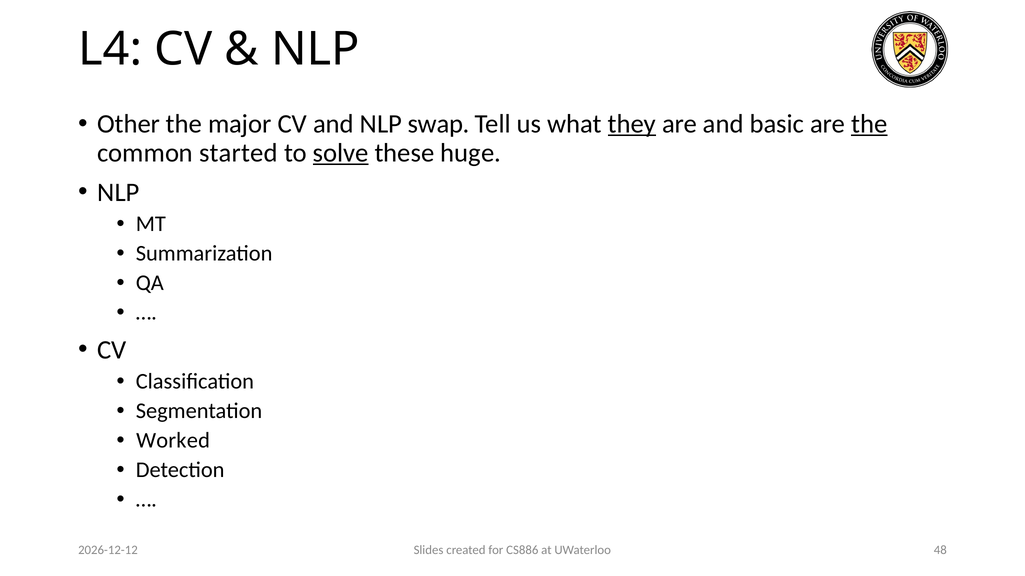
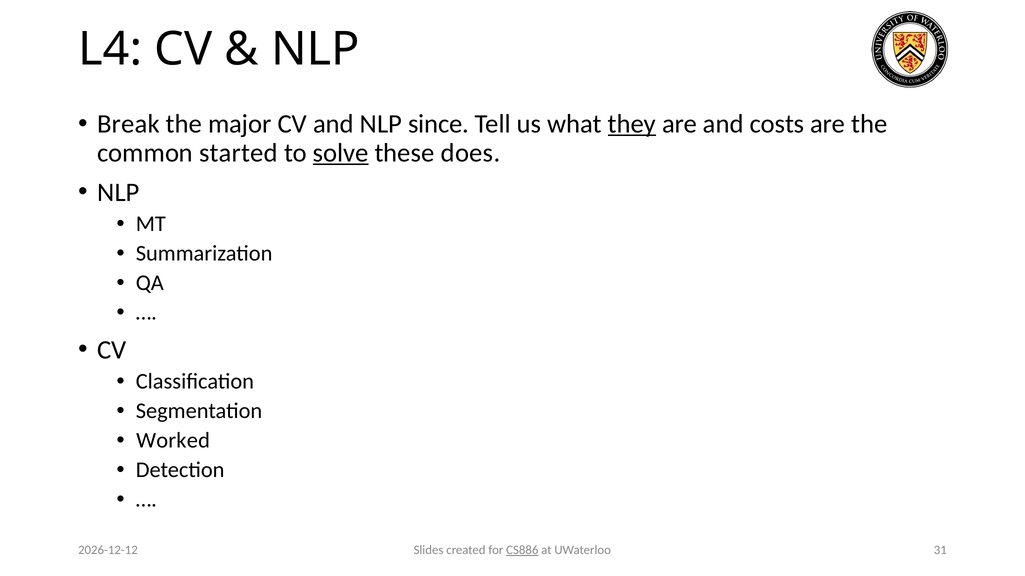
Other: Other -> Break (129, 124)
swap: swap -> since (439, 124)
basic: basic -> costs (777, 124)
the underline: present -> none (869, 124)
huge: huge -> does (471, 153)
CS886 underline: none -> present (522, 550)
48: 48 -> 31 (940, 550)
